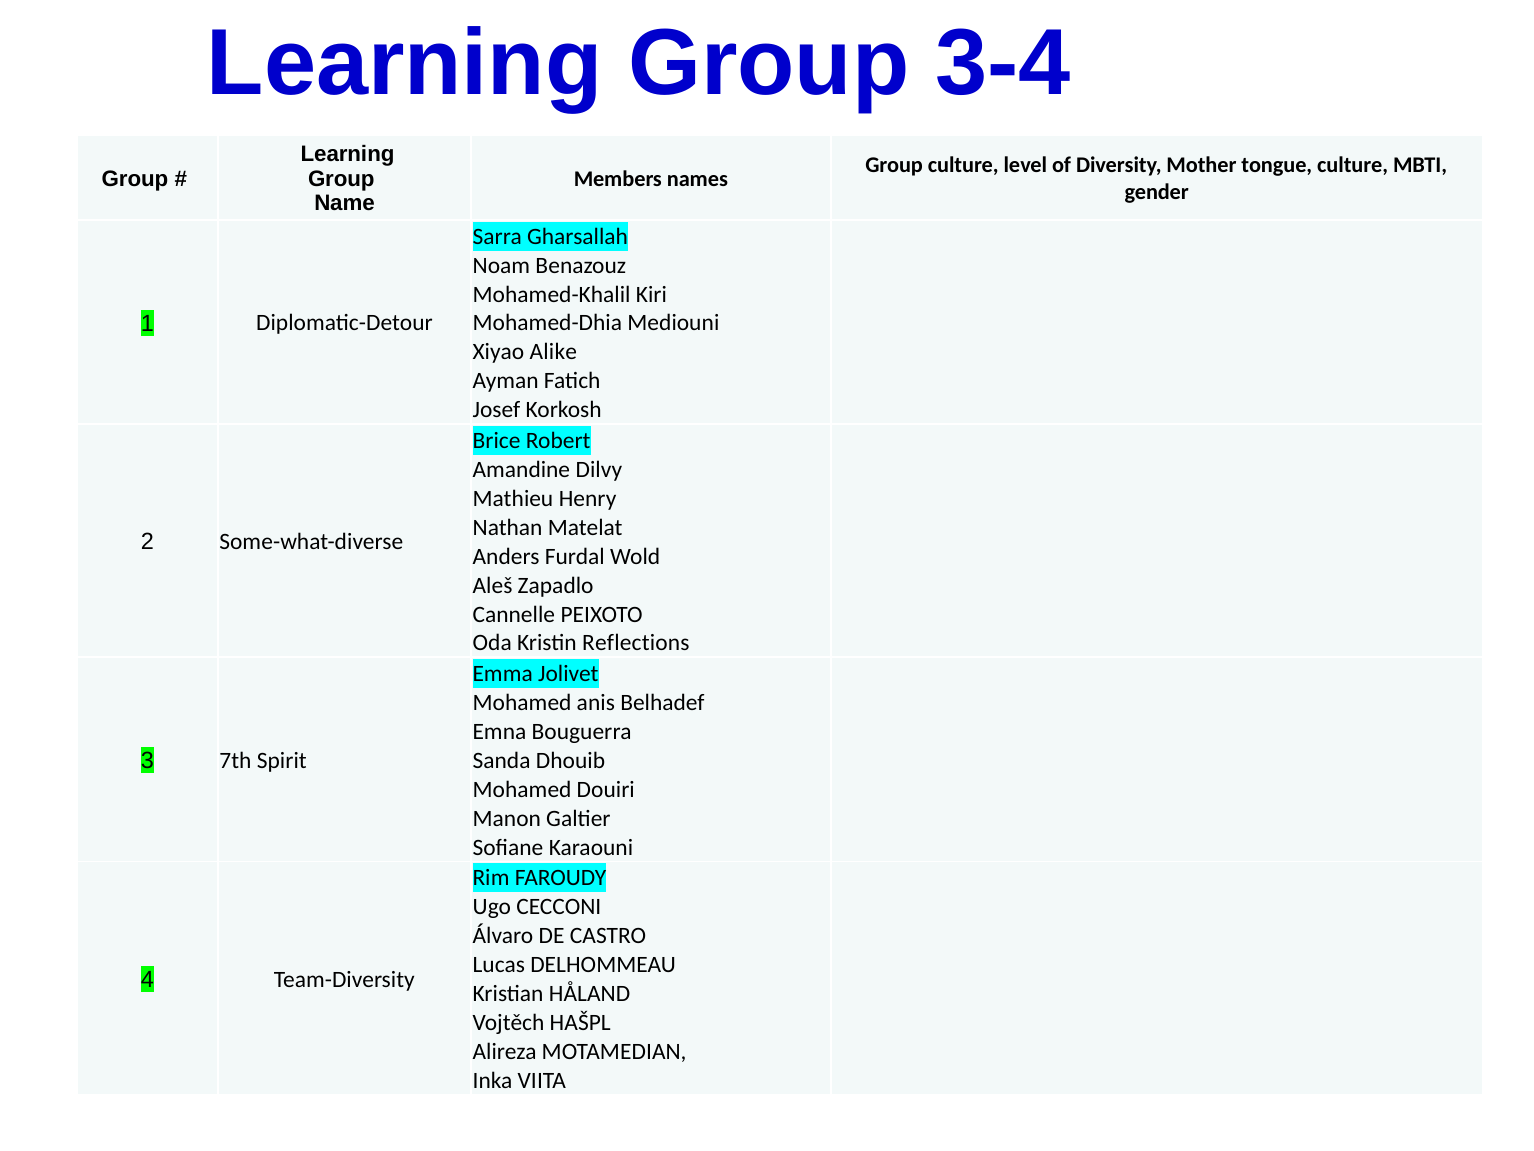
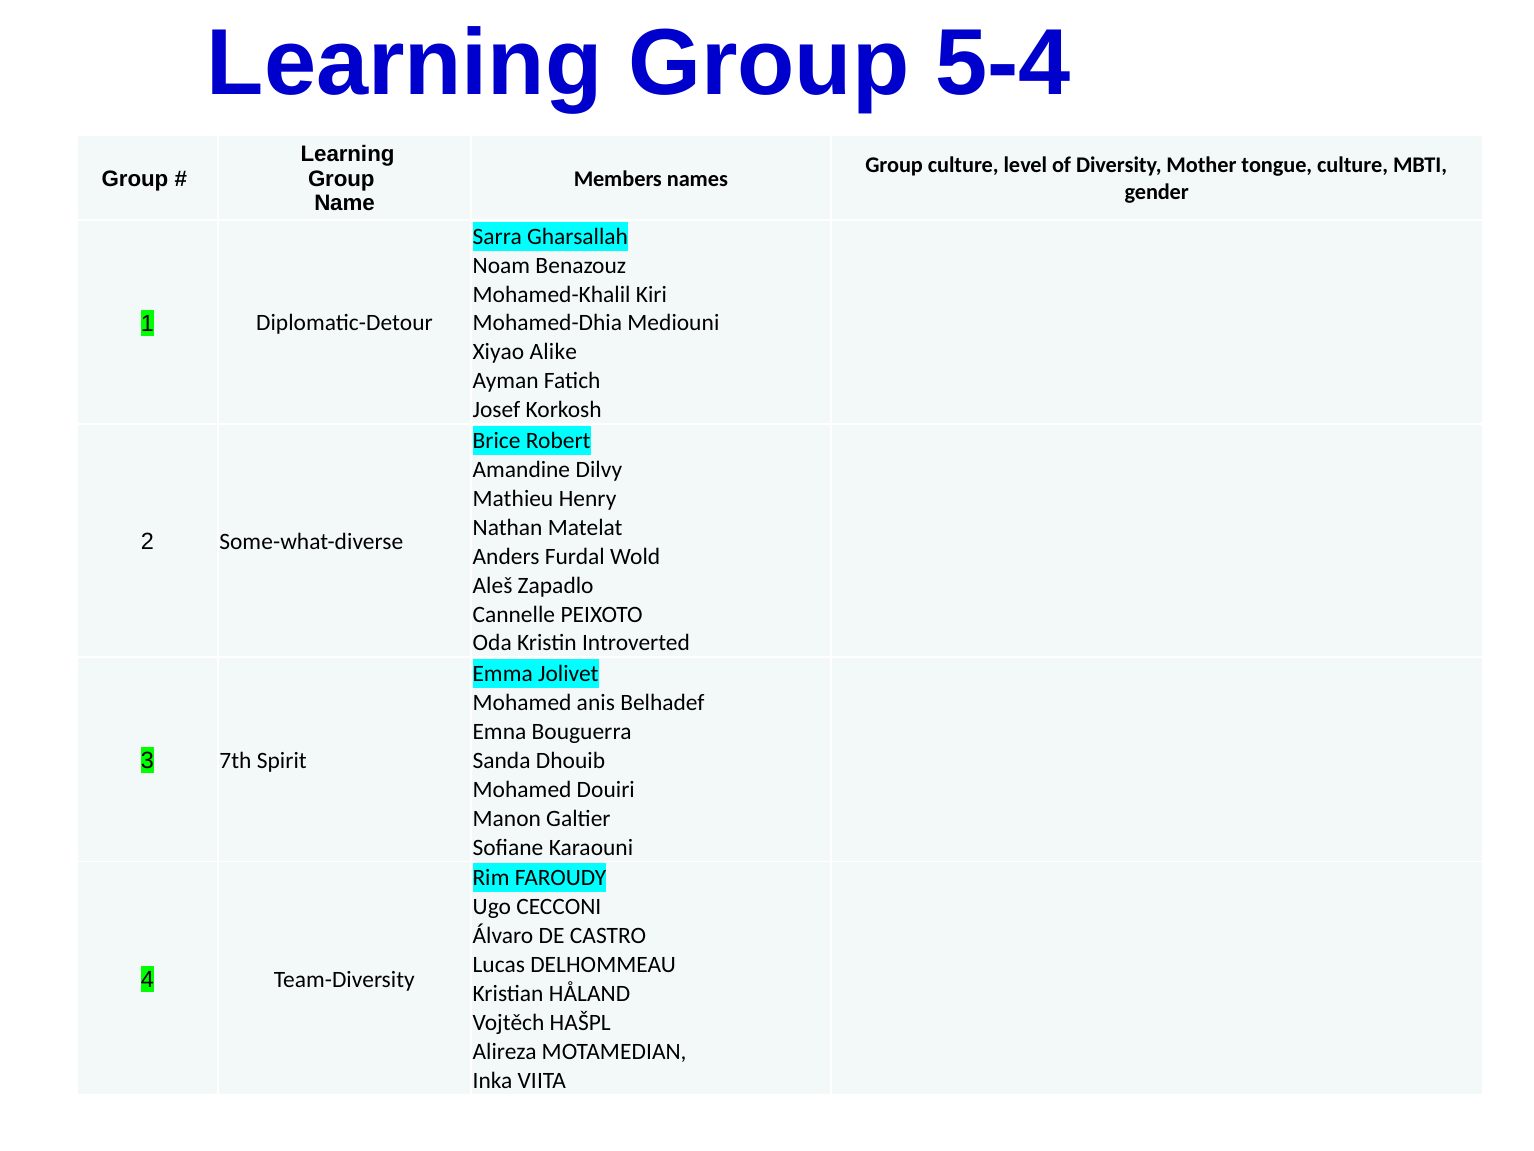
3-4: 3-4 -> 5-4 (1003, 63)
Reflections: Reflections -> Introverted (636, 643)
